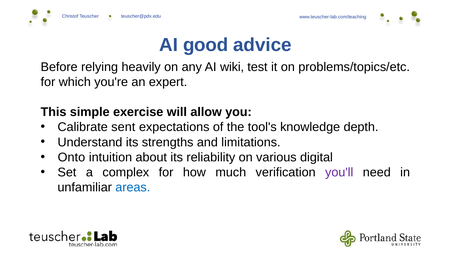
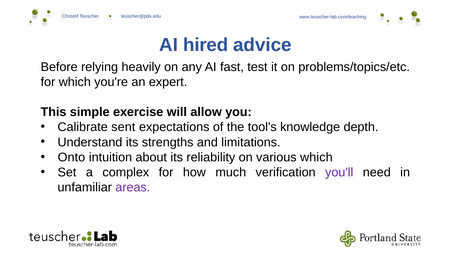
good: good -> hired (206, 45)
wiki: wiki -> fast (232, 67)
various digital: digital -> which (316, 157)
areas colour: blue -> purple (133, 187)
